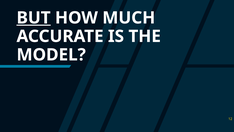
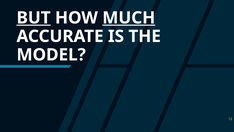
MUCH underline: none -> present (129, 18)
